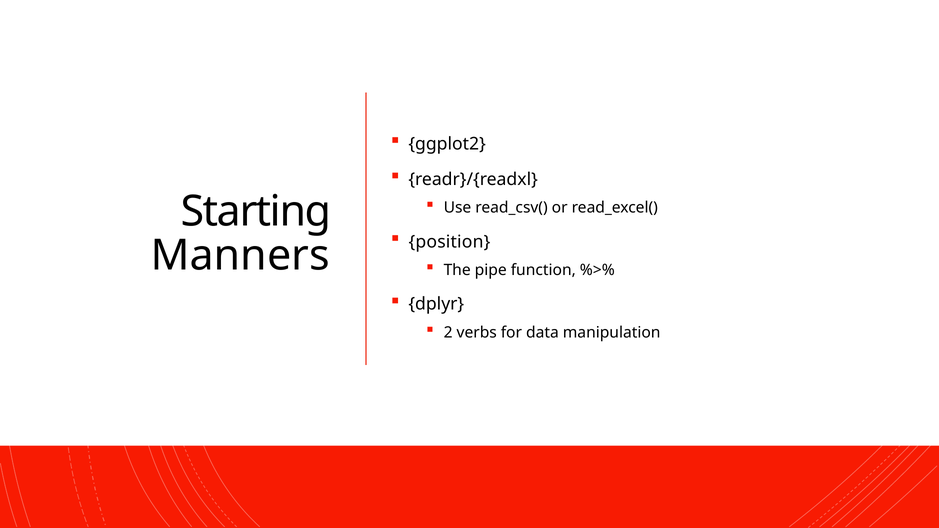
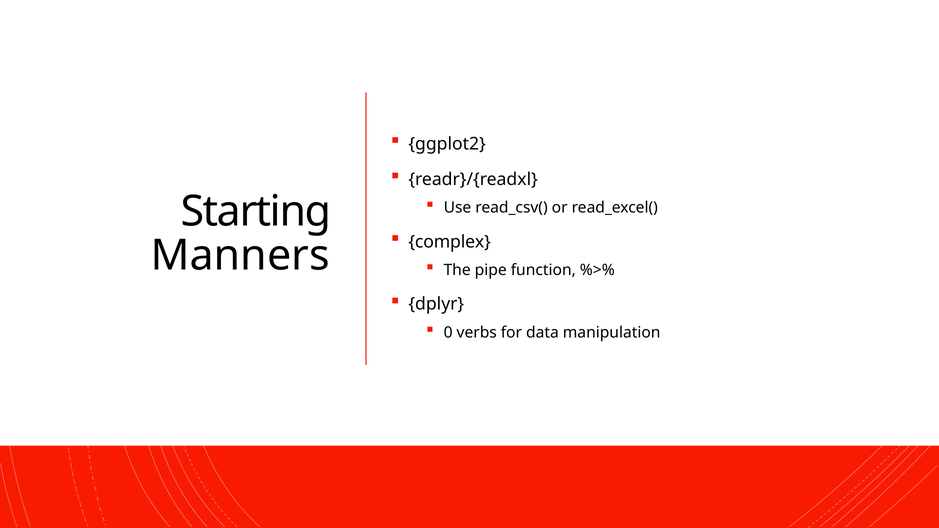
position: position -> complex (450, 242)
2: 2 -> 0 (448, 333)
